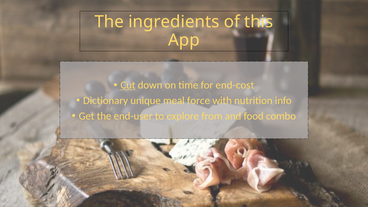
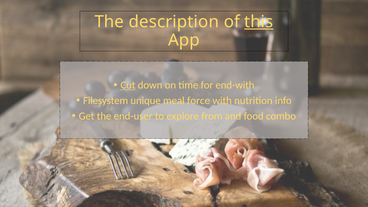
ingredients: ingredients -> description (174, 22)
this underline: none -> present (259, 22)
end-cost: end-cost -> end-with (235, 85)
Dictionary: Dictionary -> Filesystem (106, 101)
